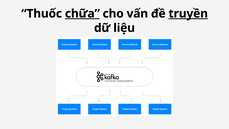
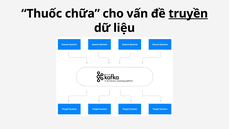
chữa underline: present -> none (82, 14)
